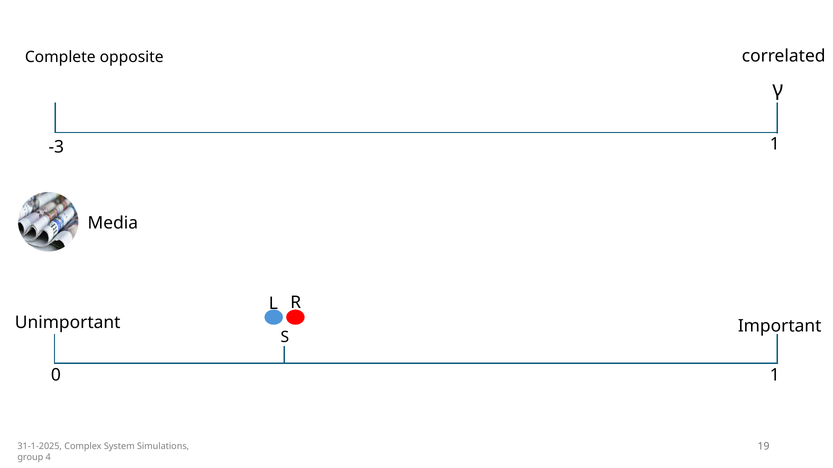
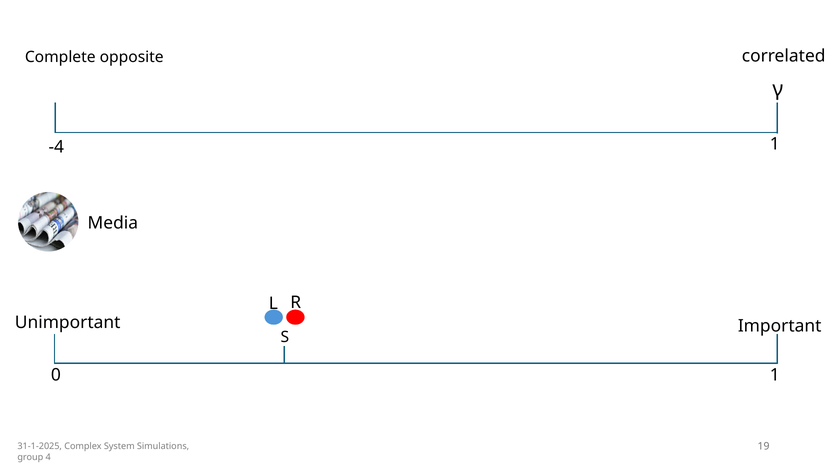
-3: -3 -> -4 (56, 147)
